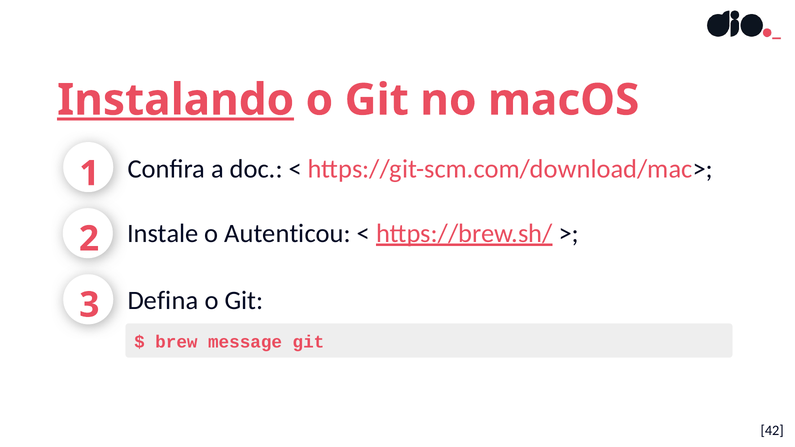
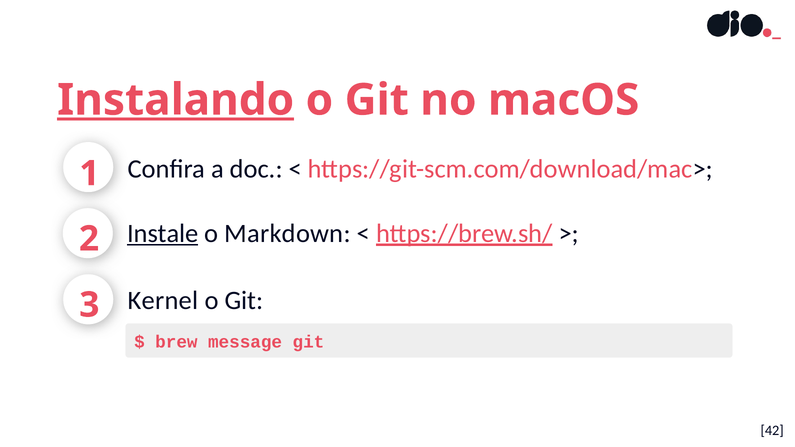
Instale underline: none -> present (163, 234)
Autenticou: Autenticou -> Markdown (287, 234)
Defina: Defina -> Kernel (163, 301)
